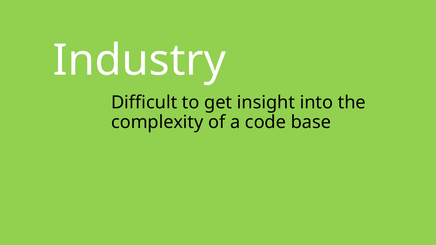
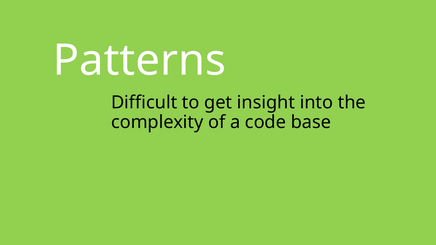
Industry: Industry -> Patterns (139, 60)
